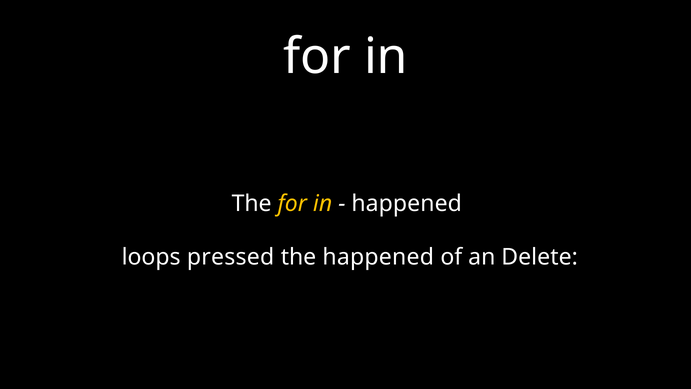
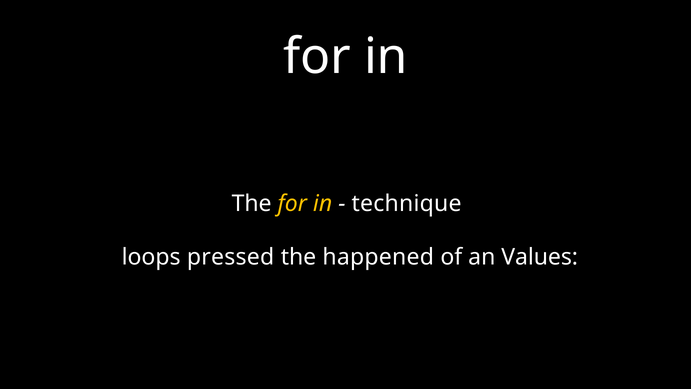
happened: happened -> technique (407, 203)
Delete: Delete -> Values (540, 257)
